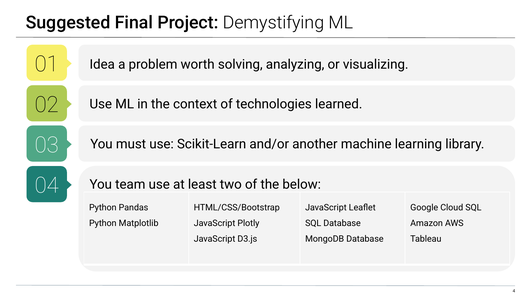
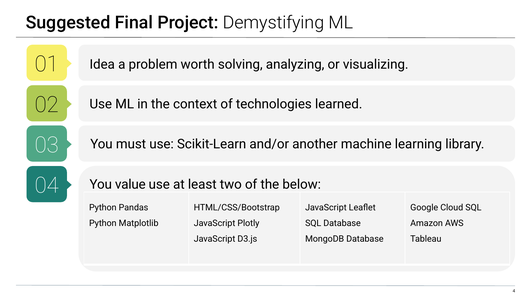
team: team -> value (130, 184)
